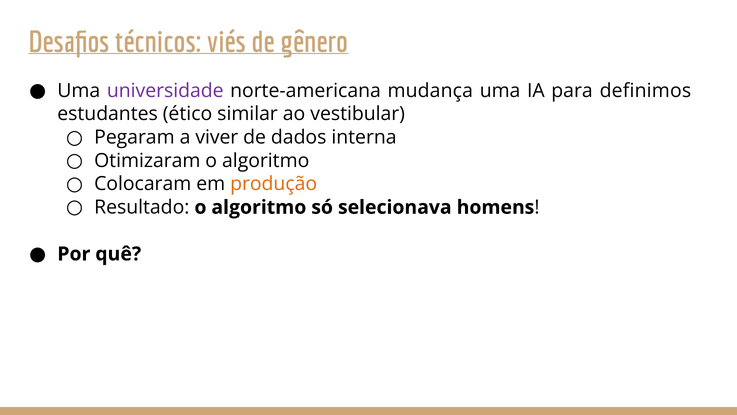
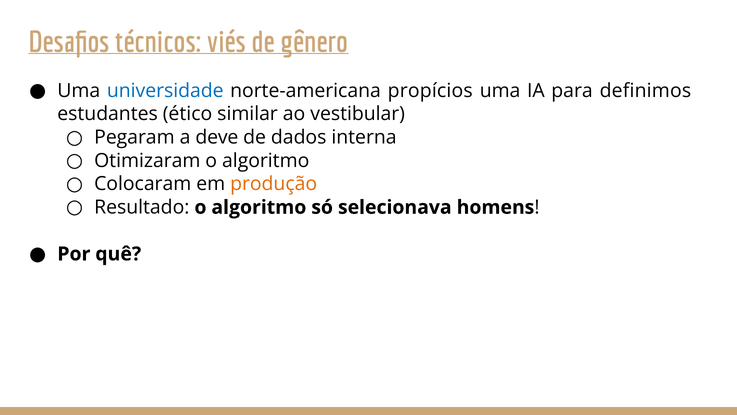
universidade colour: purple -> blue (165, 91)
mudança: mudança -> propícios (430, 91)
viver: viver -> deve (217, 137)
